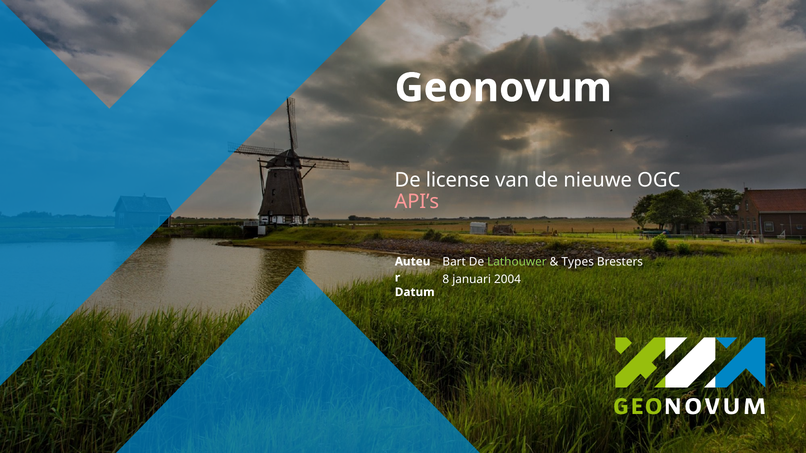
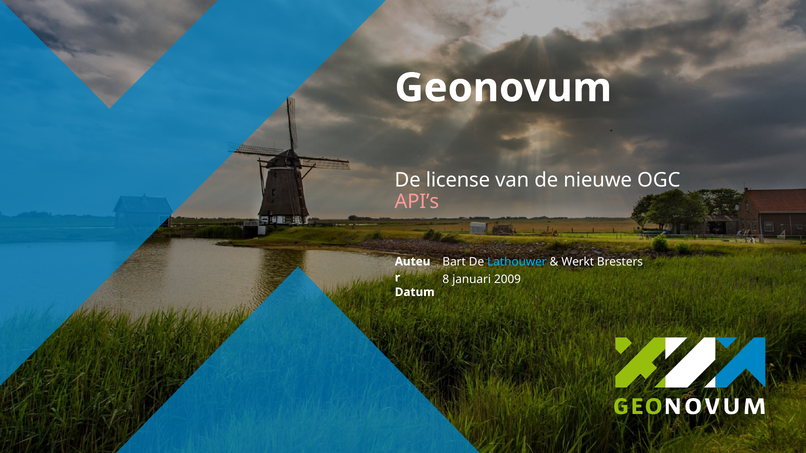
Lathouwer colour: light green -> light blue (517, 262)
Types: Types -> Werkt (578, 262)
2004: 2004 -> 2009 (508, 279)
